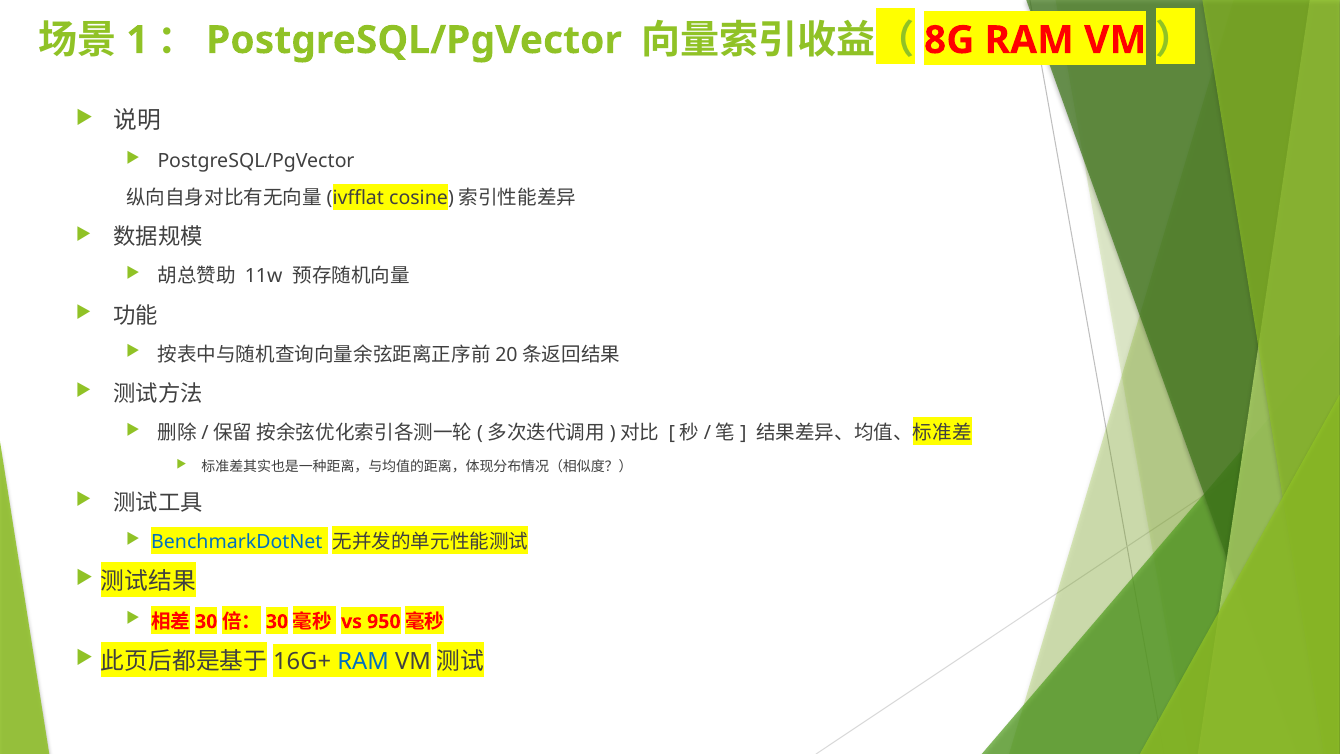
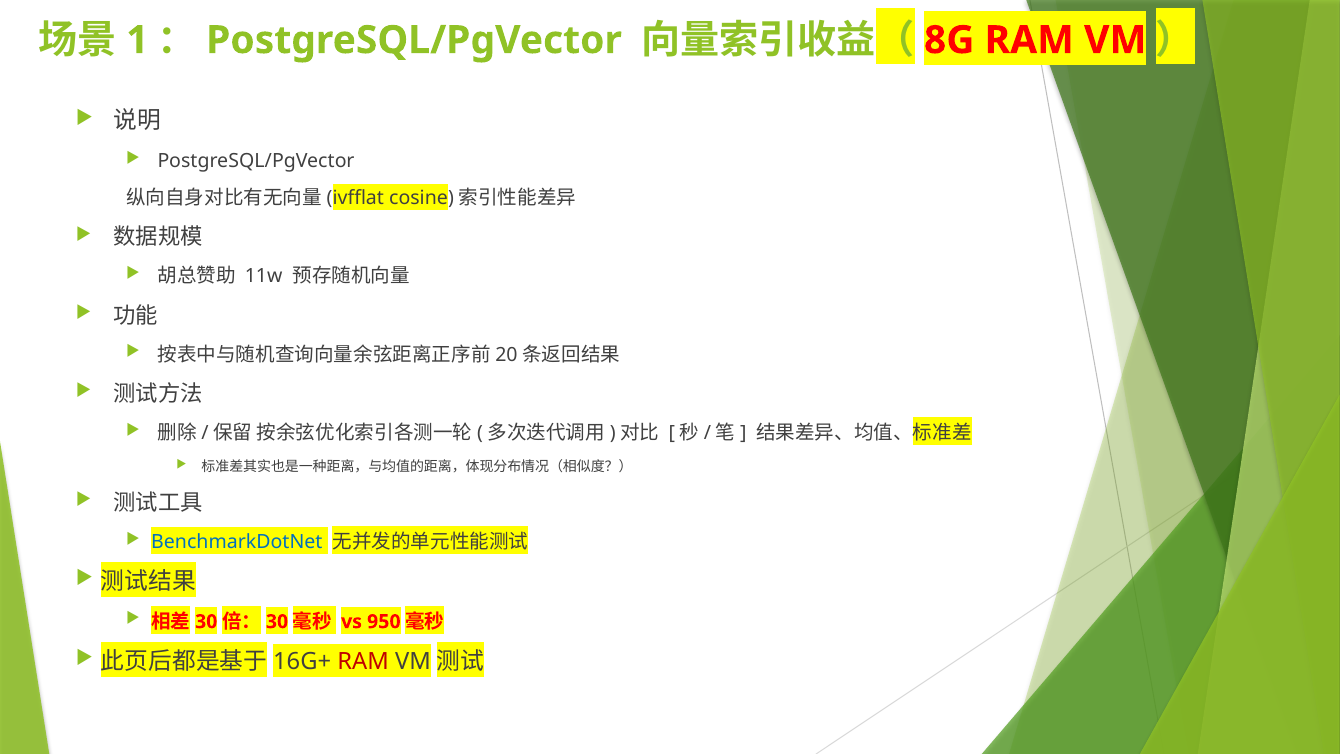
RAM colour: blue -> red (363, 662)
